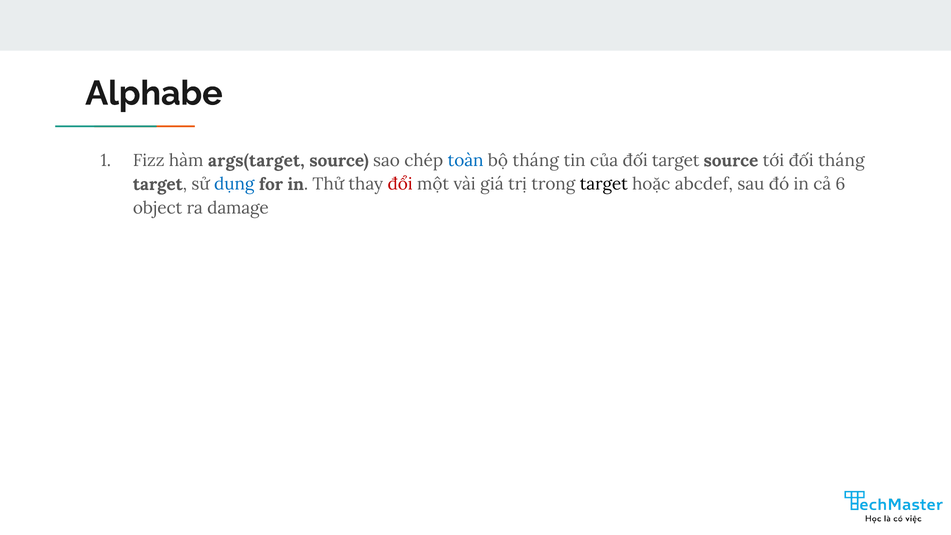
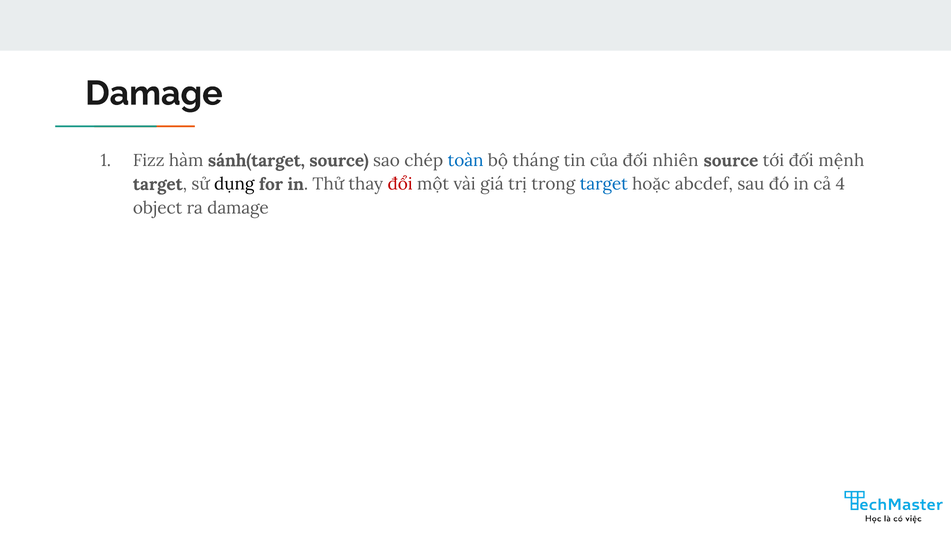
Alphabe: Alphabe -> Damage (154, 93)
args(target: args(target -> sánh(target (256, 161)
đối target: target -> nhiên (676, 161)
đối tháng: tháng -> mệnh (841, 161)
dụng colour: blue -> black (234, 184)
target colour: black -> blue (604, 184)
6: 6 -> 4 (840, 184)
